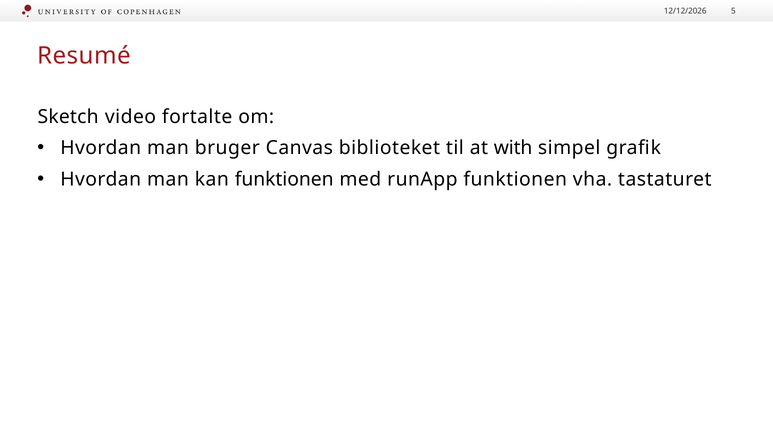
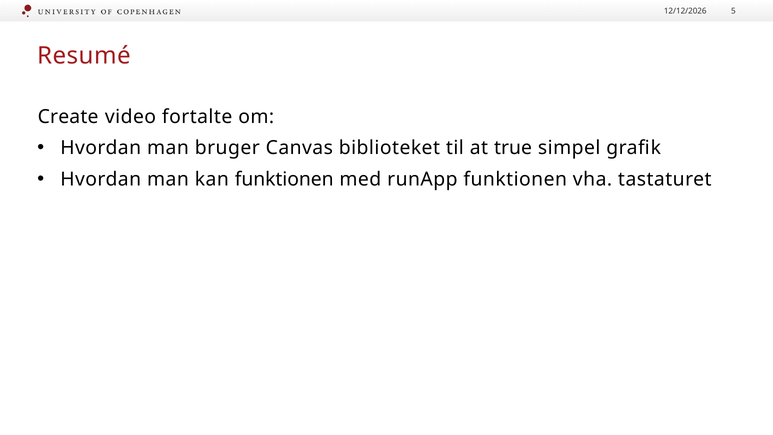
Sketch: Sketch -> Create (68, 117)
with: with -> true (513, 148)
